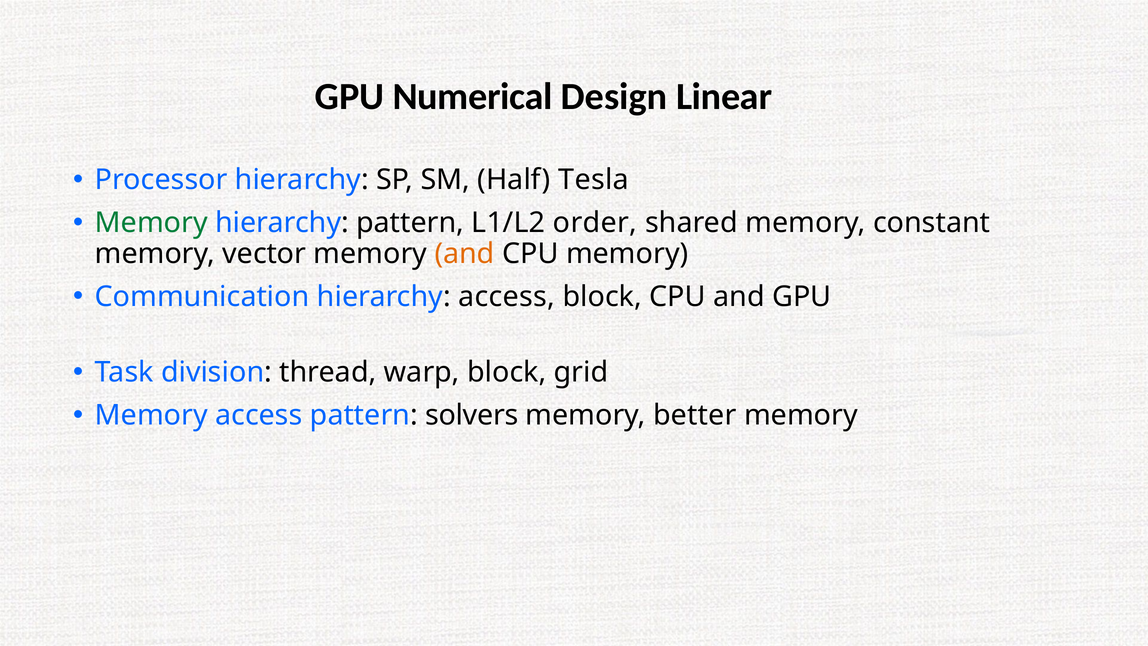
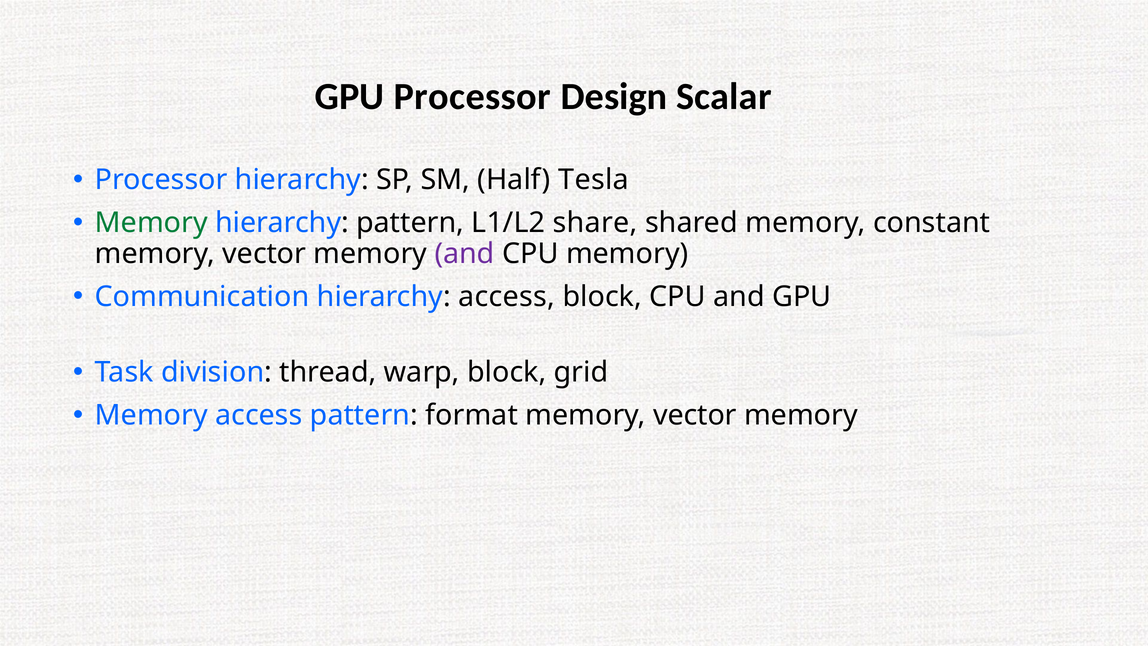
GPU Numerical: Numerical -> Processor (472, 97)
Linear: Linear -> Scalar (724, 97)
order: order -> share (595, 223)
and colour: orange -> purple (465, 254)
solvers: solvers -> format (472, 415)
better: better -> vector (695, 415)
